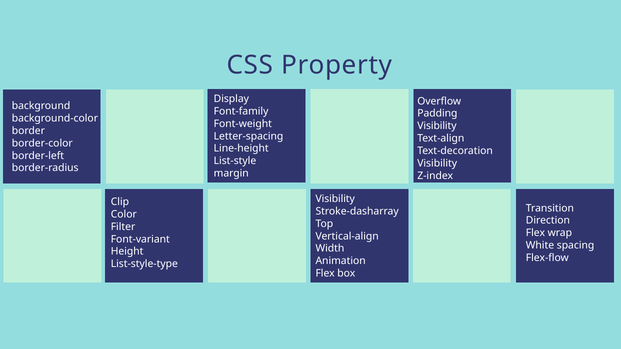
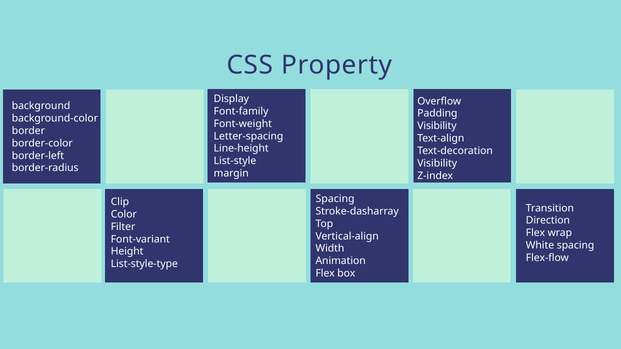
Visibility: Visibility -> Spacing (335, 199)
